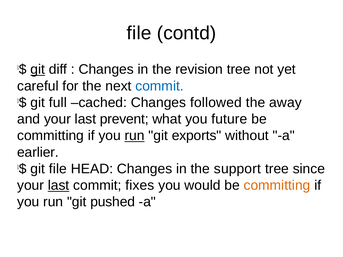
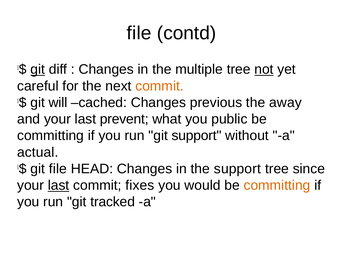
revision: revision -> multiple (199, 69)
not underline: none -> present (264, 69)
commit colour: blue -> orange (160, 86)
full: full -> will (58, 103)
followed: followed -> previous (216, 103)
future: future -> public (229, 119)
run underline: present -> none (135, 136)
git exports: exports -> support (197, 136)
earlier: earlier -> actual (38, 152)
pushed: pushed -> tracked (113, 202)
